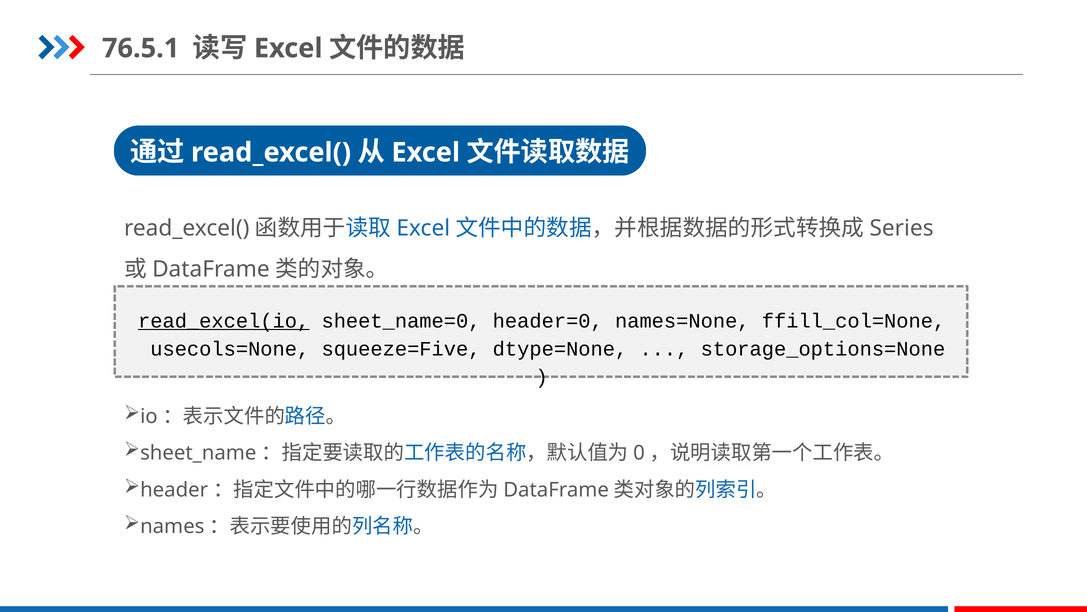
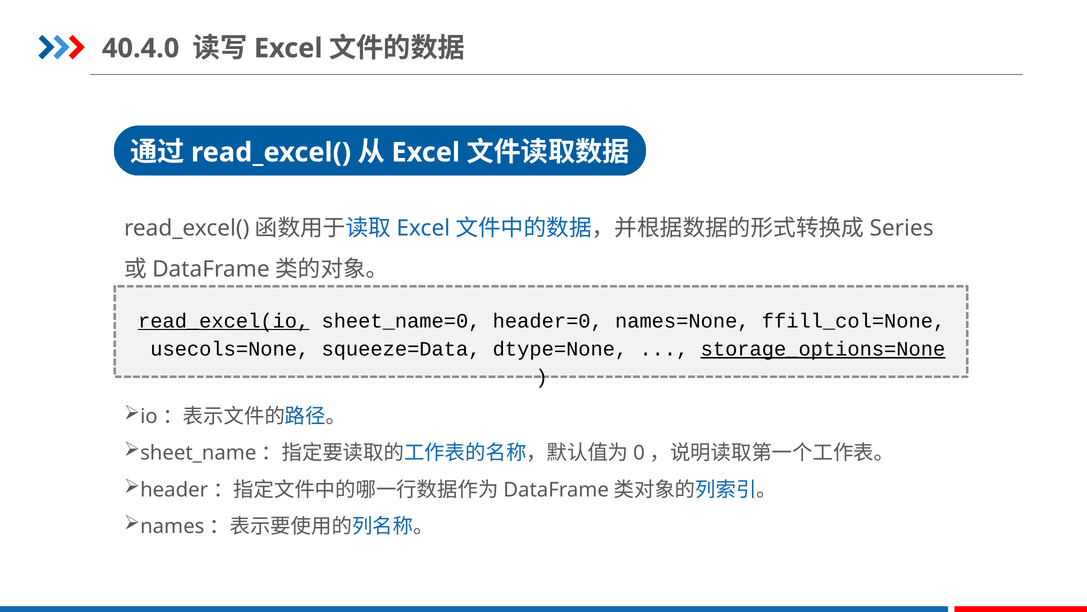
76.5.1: 76.5.1 -> 40.4.0 (141, 48)
squeeze=Five: squeeze=Five -> squeeze=Data (401, 349)
storage_options=None underline: none -> present (823, 349)
